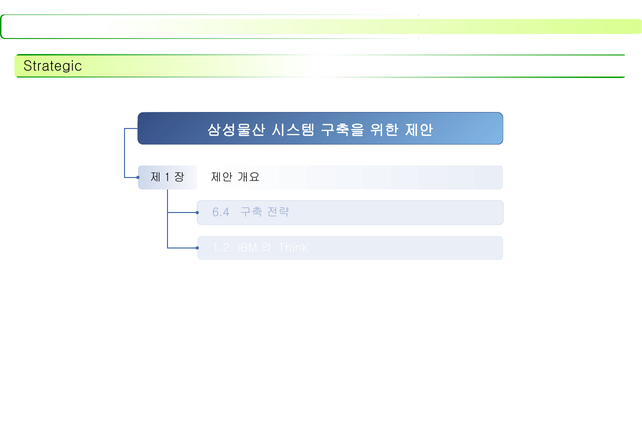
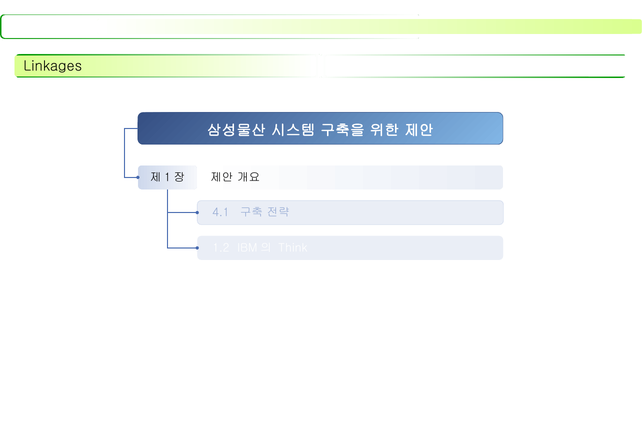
Strategic: Strategic -> Linkages (53, 66)
6.4: 6.4 -> 4.1 (221, 212)
